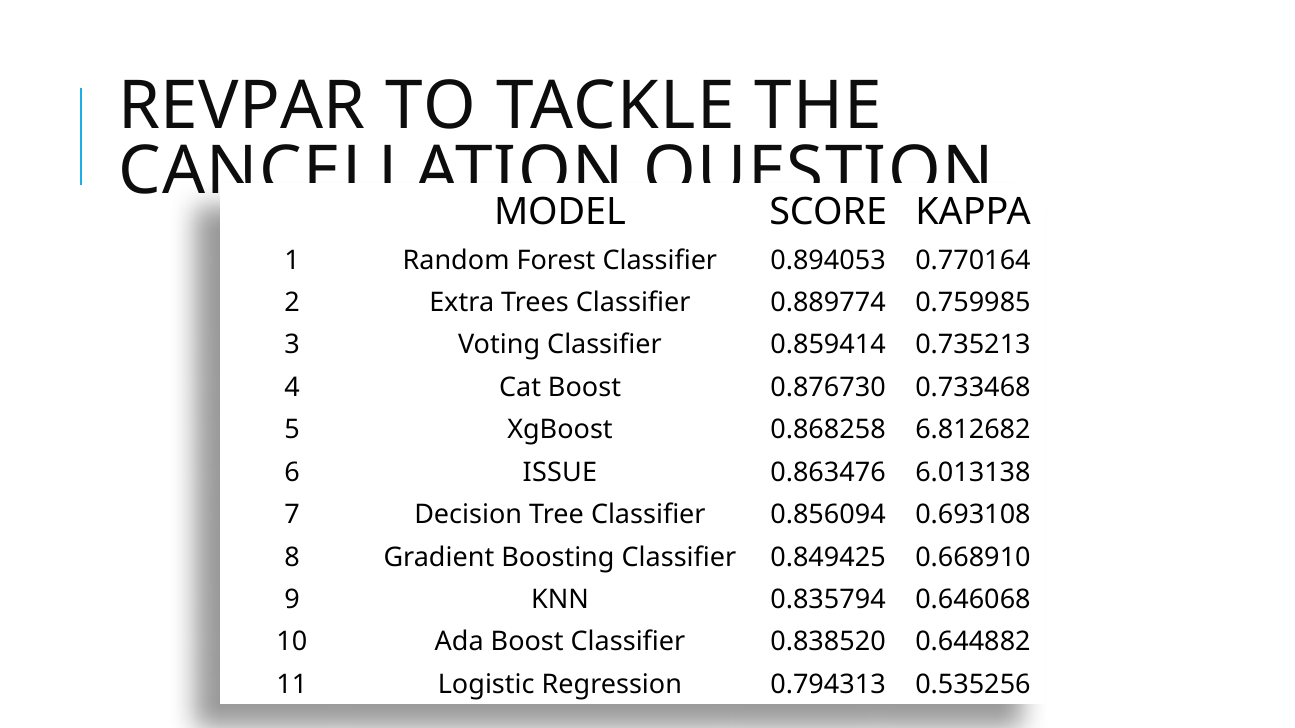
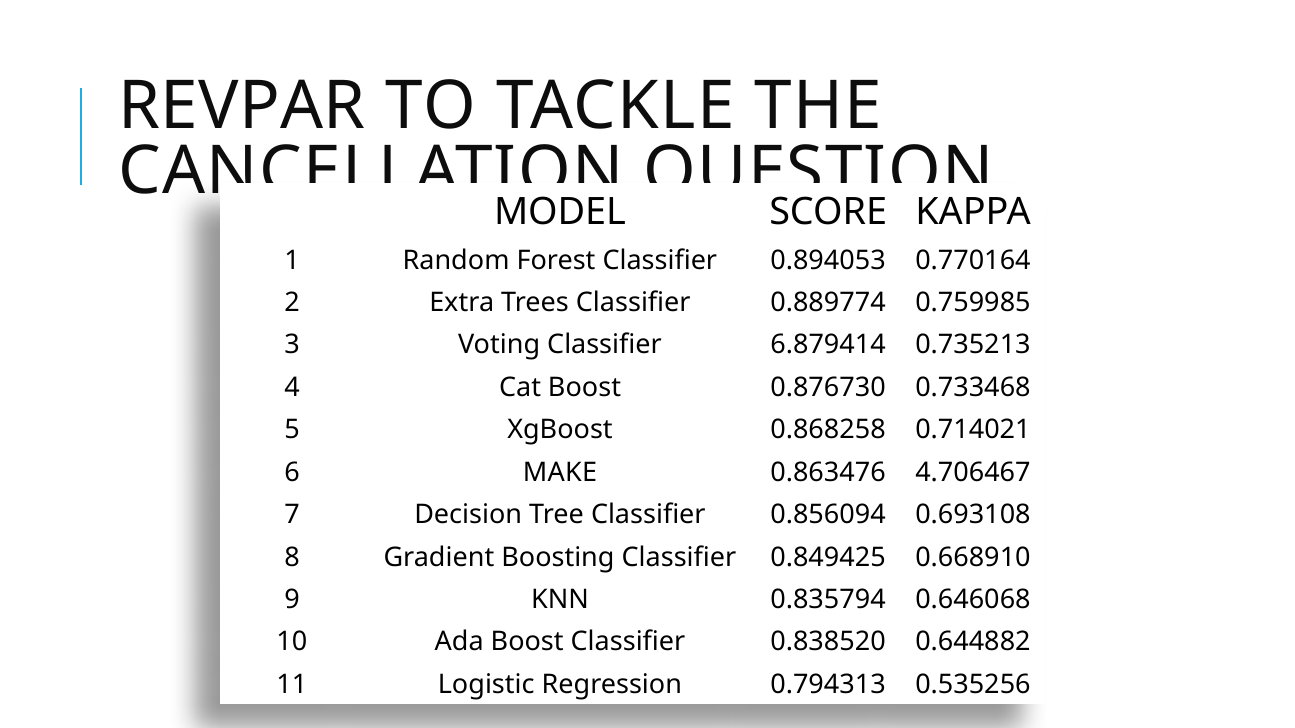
0.859414: 0.859414 -> 6.879414 (828, 345)
6.812682: 6.812682 -> 0.714021 (973, 430)
ISSUE: ISSUE -> MAKE (560, 473)
6.013138: 6.013138 -> 4.706467 (973, 473)
